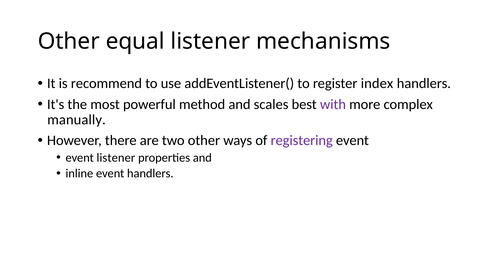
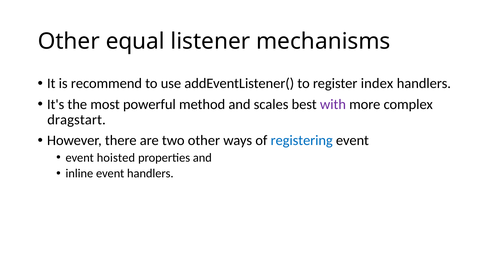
manually: manually -> dragstart (77, 120)
registering colour: purple -> blue (302, 141)
event listener: listener -> hoisted (116, 158)
